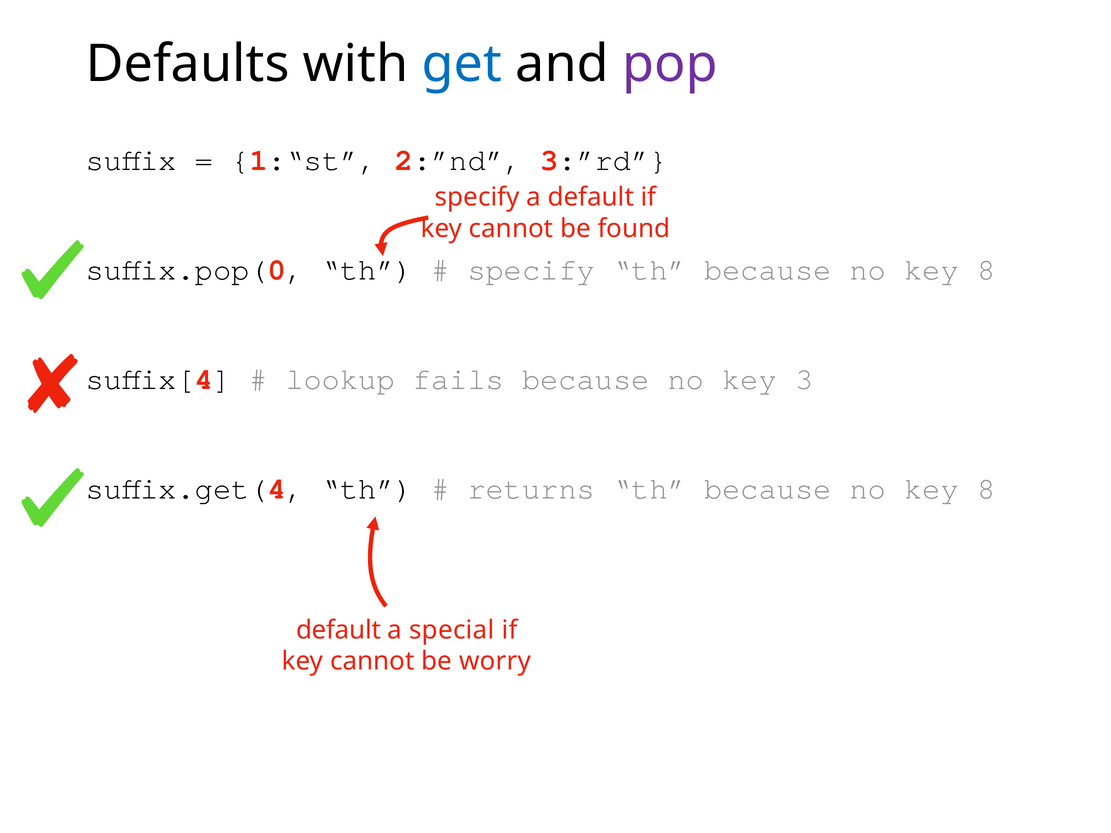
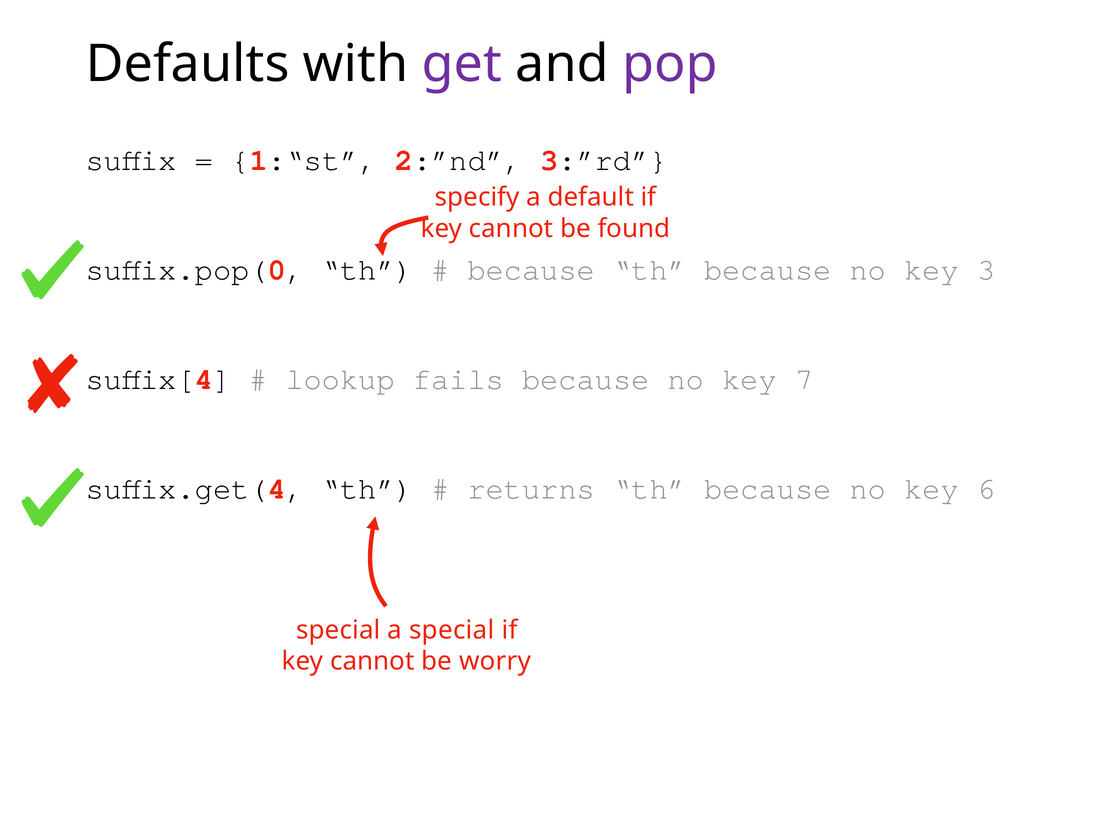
get colour: blue -> purple (462, 64)
specify: specify -> because (531, 270)
8: 8 -> 3 (986, 270)
3: 3 -> 7 (804, 379)
8: 8 -> 6 (986, 489)
default: default -> special (338, 630)
